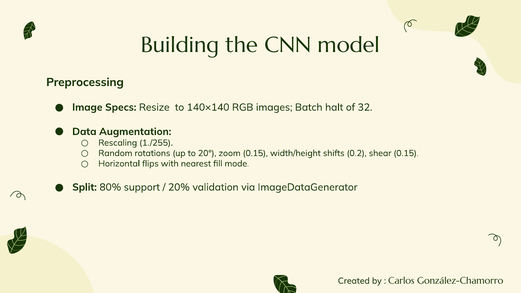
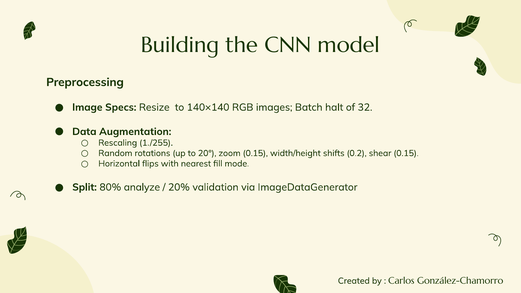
support: support -> analyze (142, 187)
